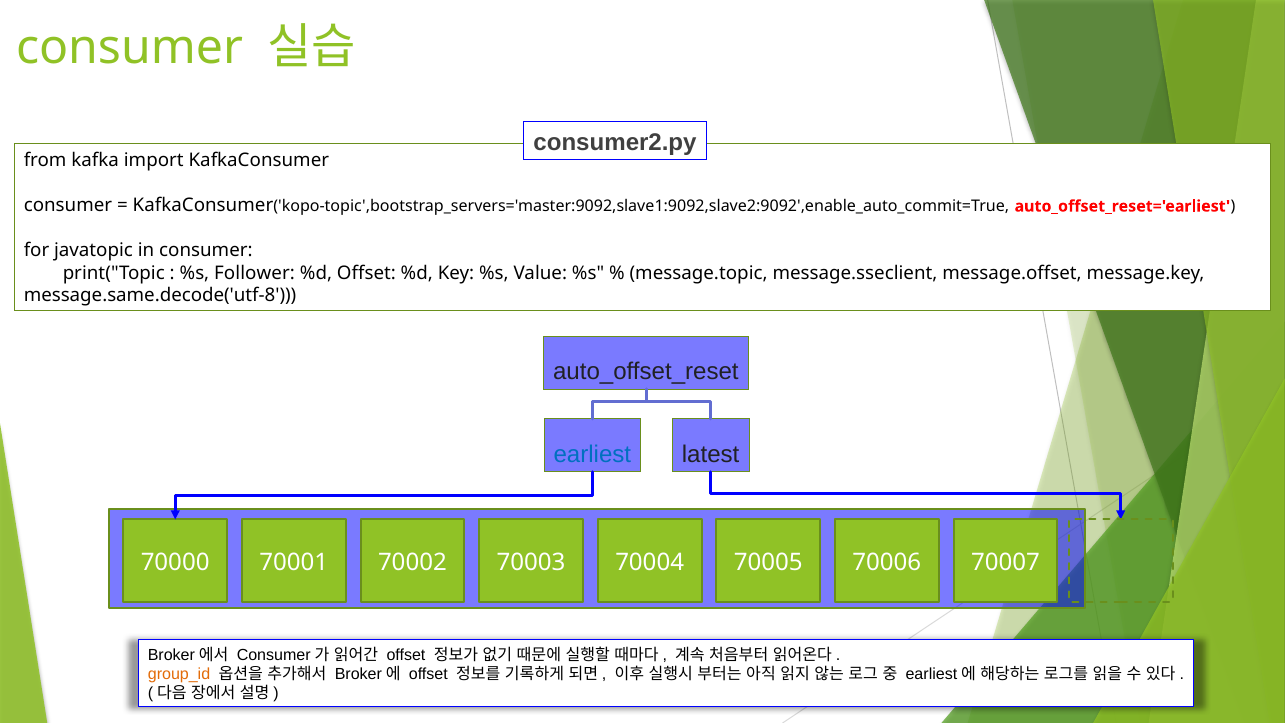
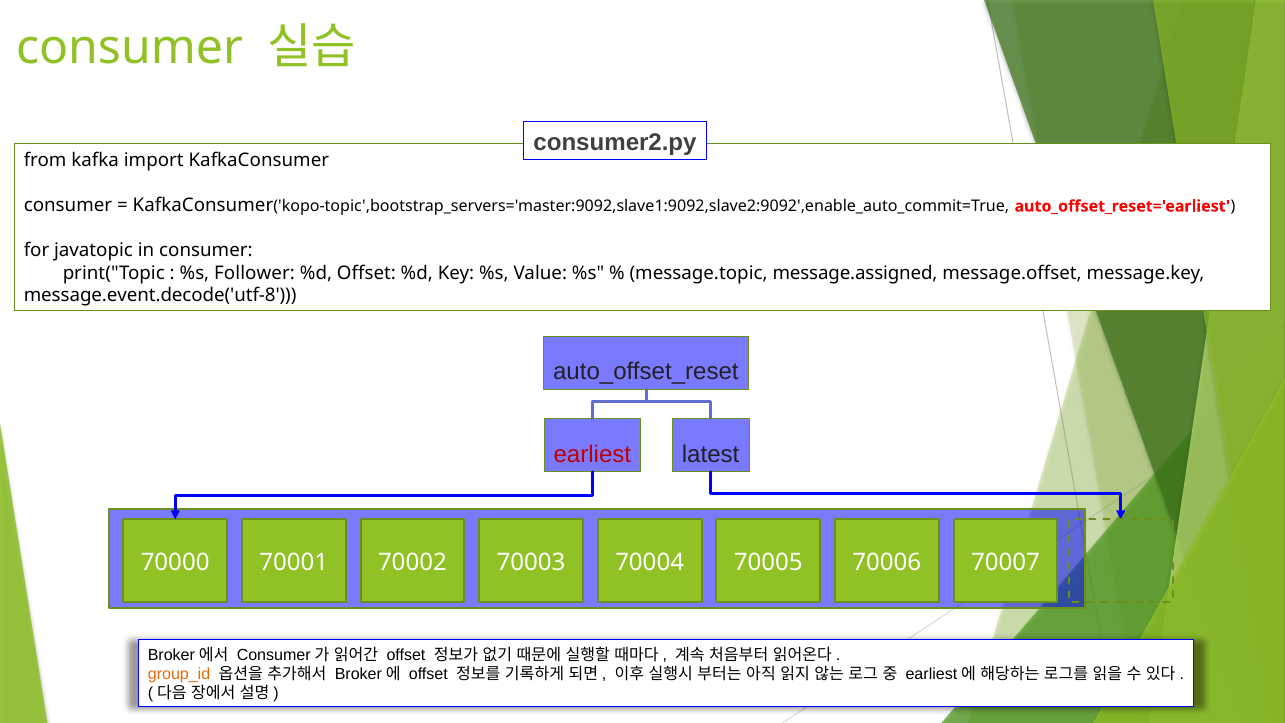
message.sseclient: message.sseclient -> message.assigned (855, 273)
message.same.decode('utf-8: message.same.decode('utf-8 -> message.event.decode('utf-8 (160, 295)
earliest colour: blue -> red (592, 454)
